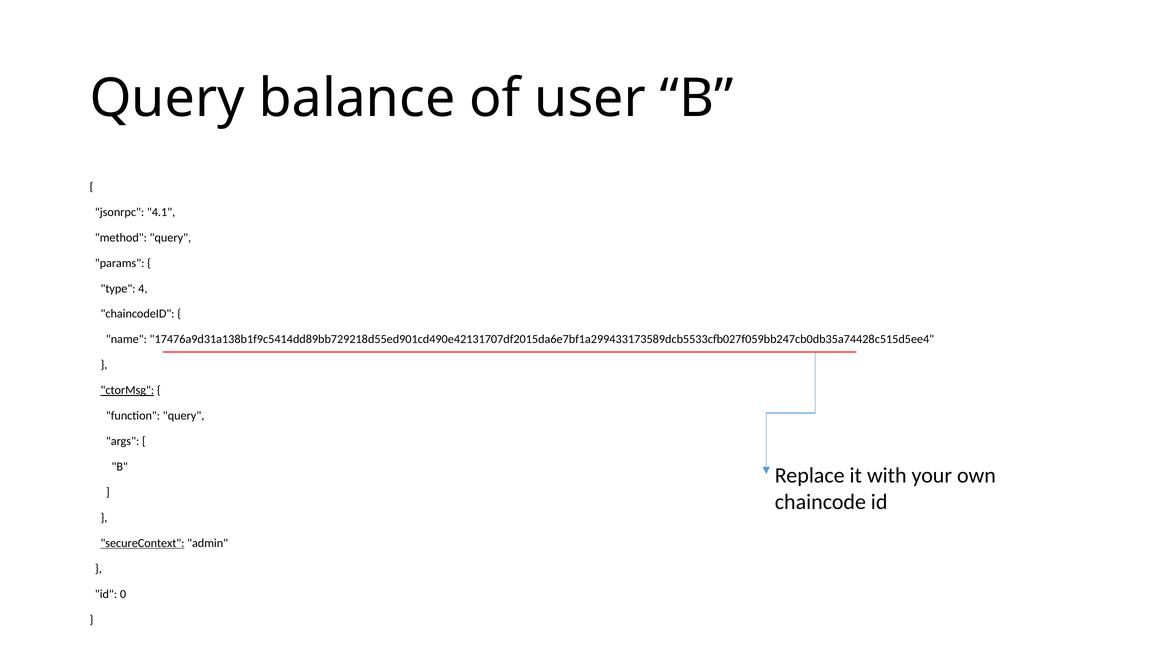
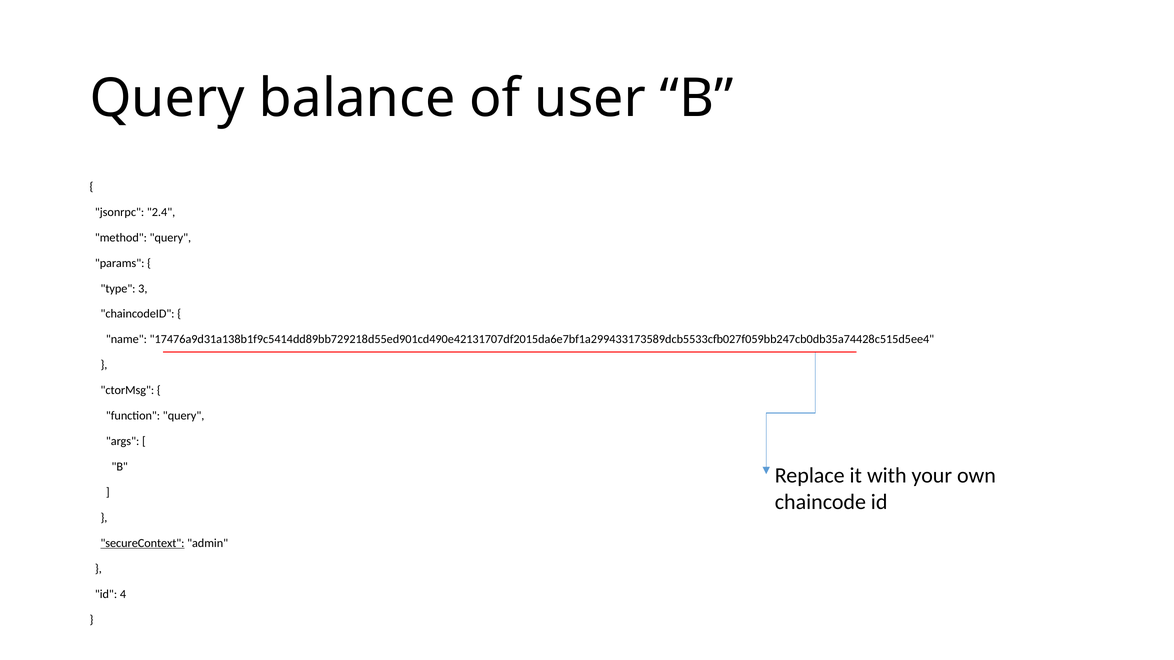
4.1: 4.1 -> 2.4 (161, 212)
4: 4 -> 3 (143, 289)
ctorMsg underline: present -> none (127, 391)
0: 0 -> 4 (123, 594)
